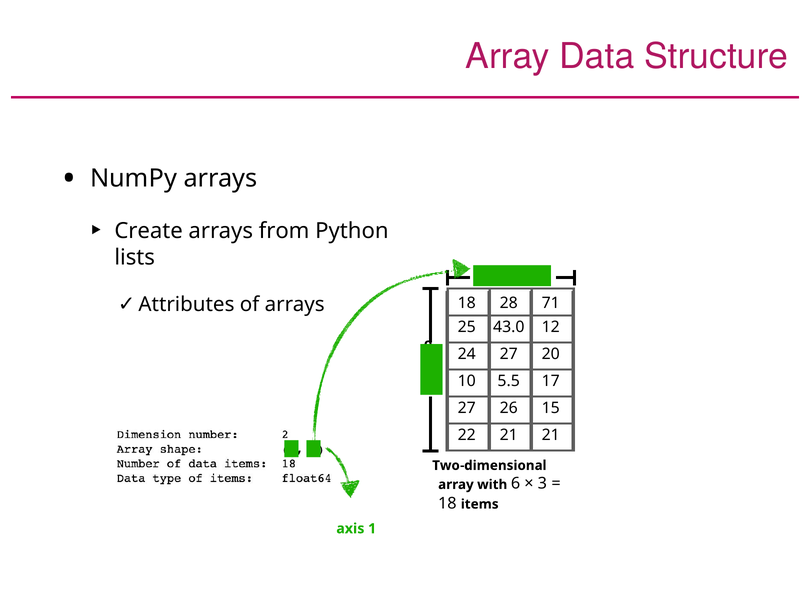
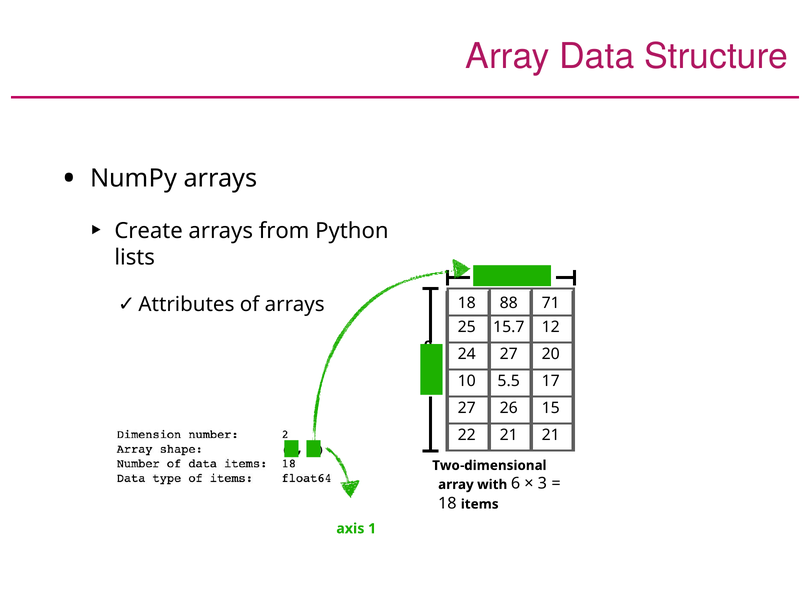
28: 28 -> 88 (509, 303)
43.0: 43.0 -> 15.7 (509, 327)
